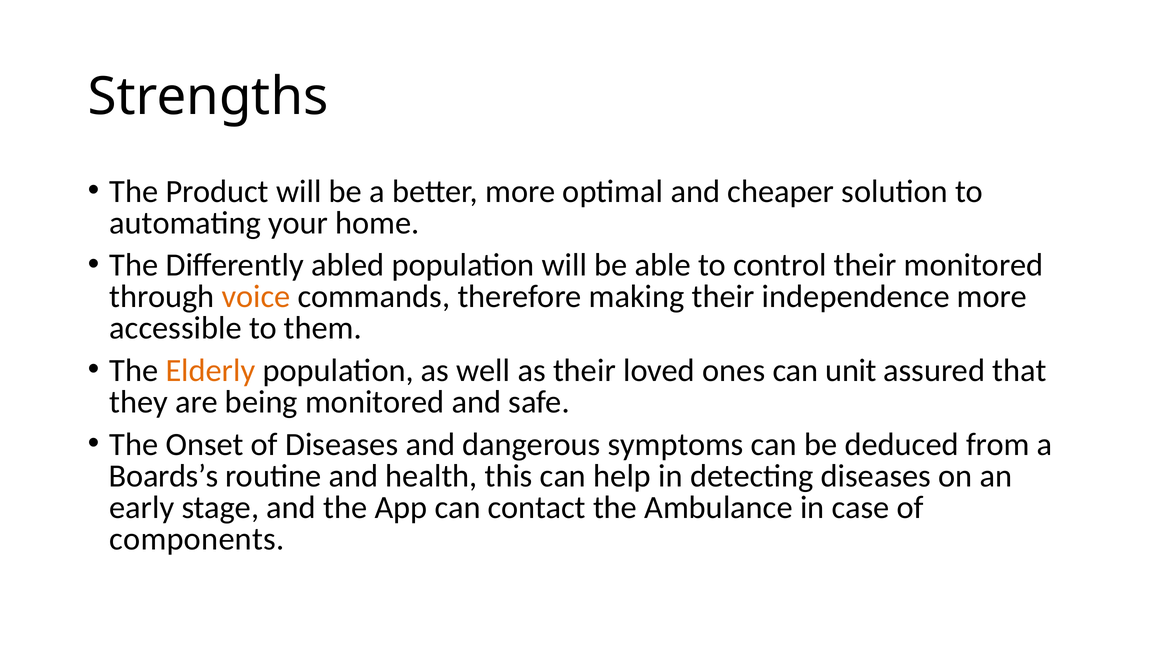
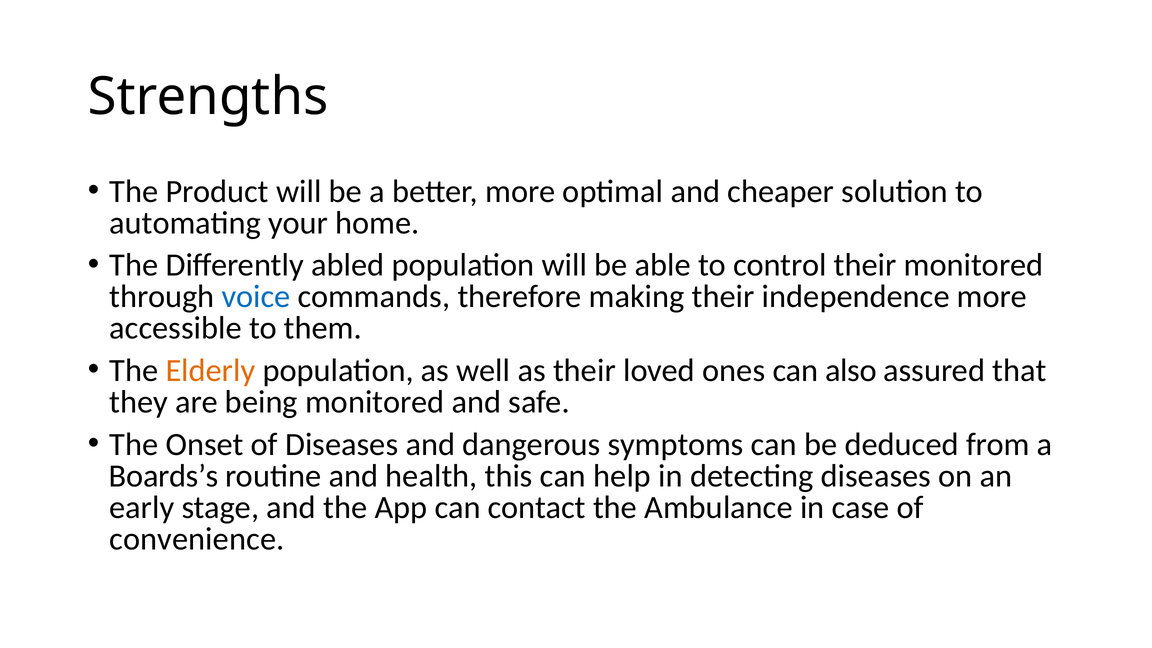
voice colour: orange -> blue (256, 297)
unit: unit -> also (851, 371)
components: components -> convenience (197, 539)
